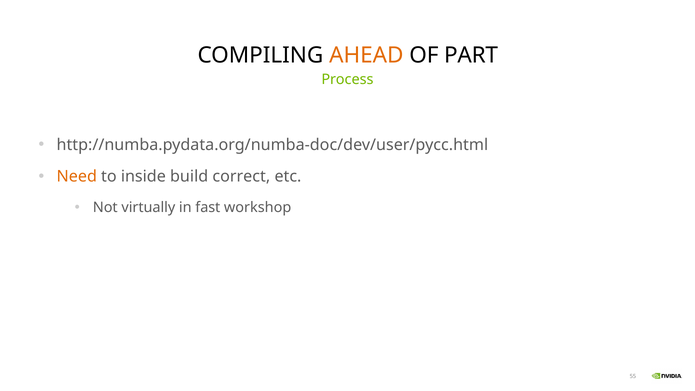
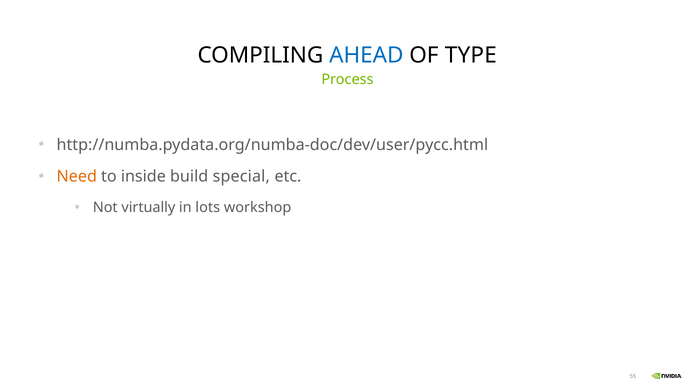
AHEAD colour: orange -> blue (366, 55)
PART: PART -> TYPE (471, 55)
correct: correct -> special (241, 177)
fast: fast -> lots (208, 208)
